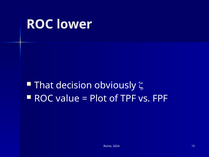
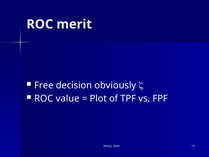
lower: lower -> merit (74, 24)
That: That -> Free (44, 85)
